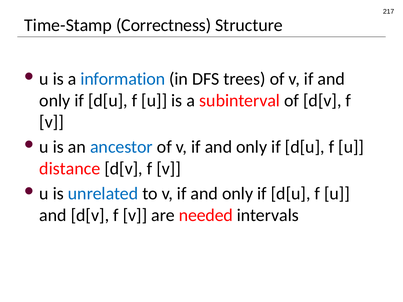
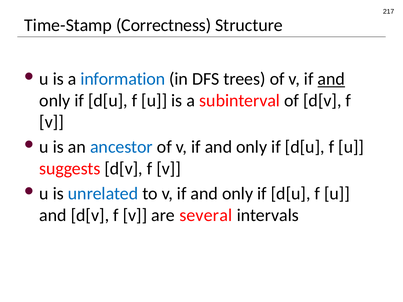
and underline: none -> present (331, 79)
distance: distance -> suggests (70, 169)
needed: needed -> several (206, 215)
